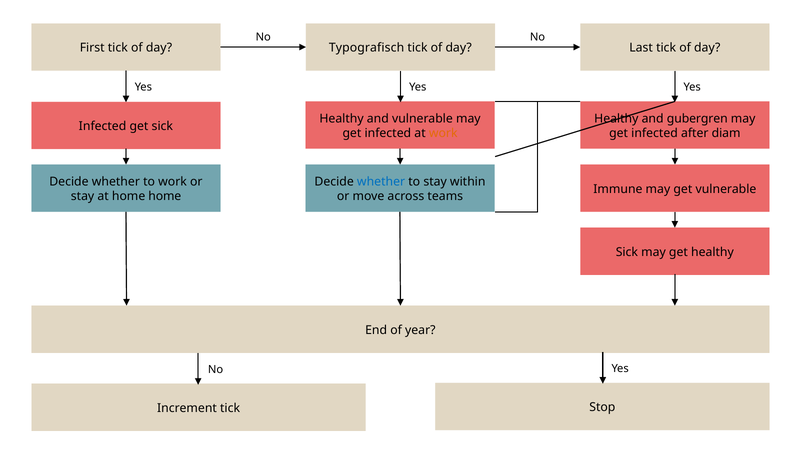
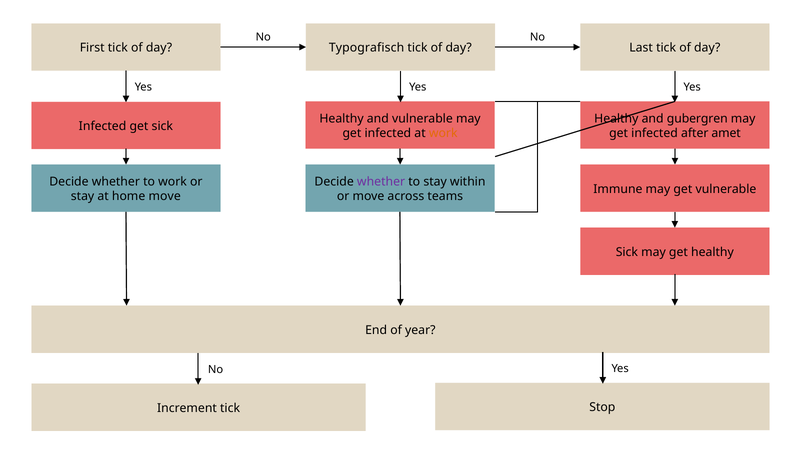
diam: diam -> amet (726, 133)
whether colour: blue -> purple (381, 181)
home home: home -> move (165, 196)
